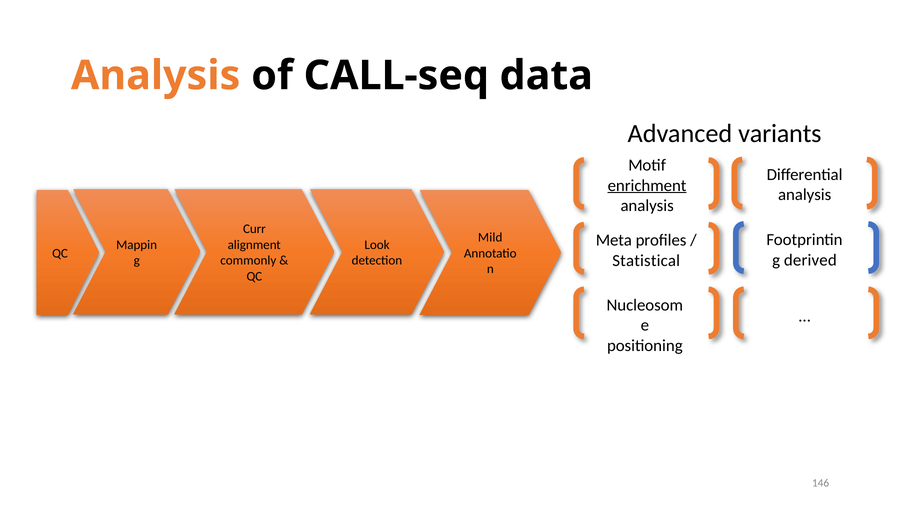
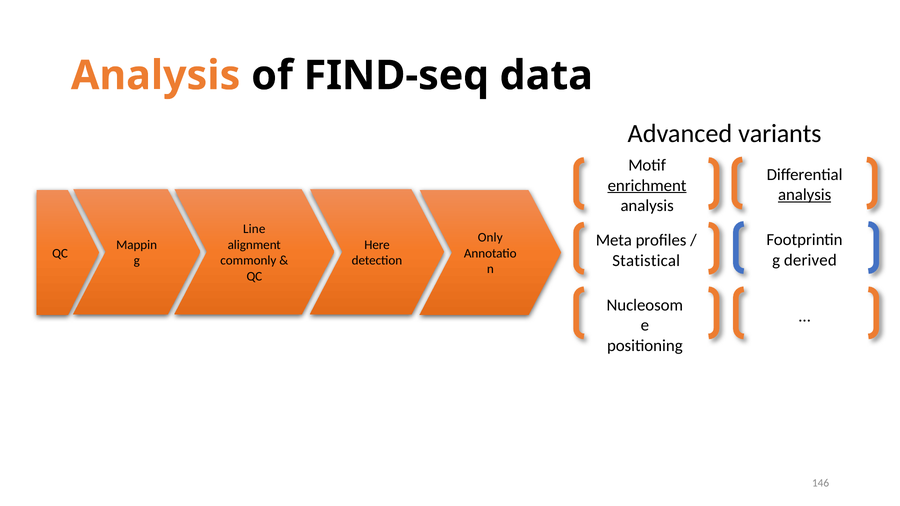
CALL-seq: CALL-seq -> FIND-seq (396, 76)
analysis underline: none -> present (805, 195)
Curr: Curr -> Line (254, 229)
Mild: Mild -> Only (490, 238)
Look: Look -> Here (377, 245)
